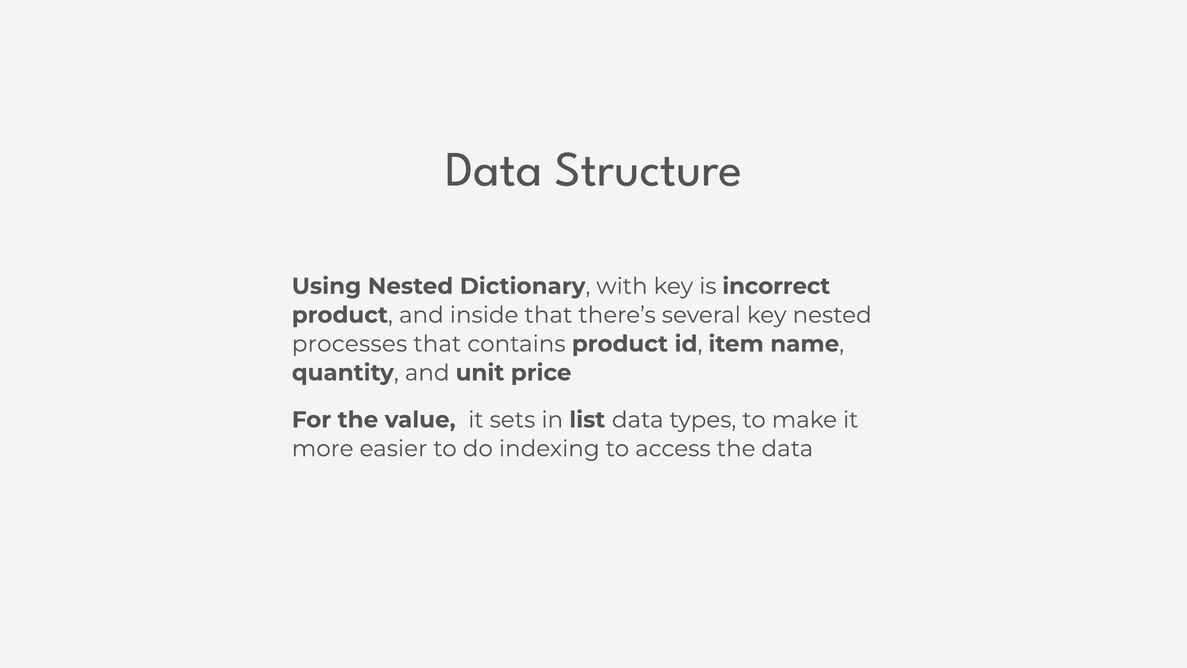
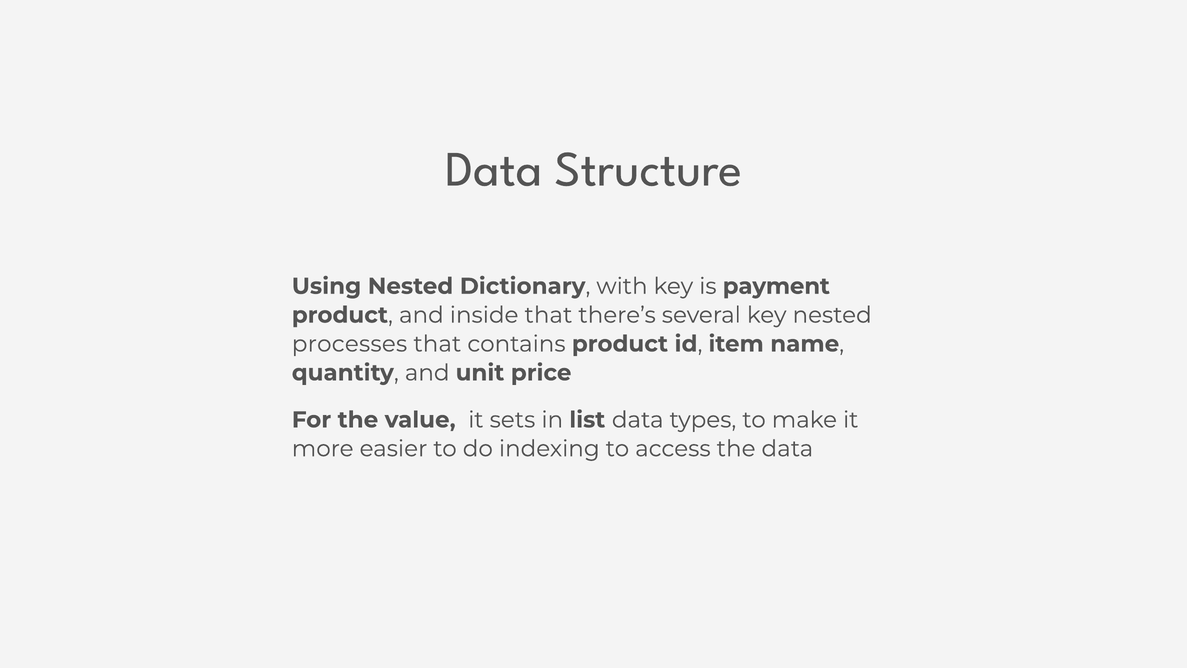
incorrect: incorrect -> payment (776, 286)
